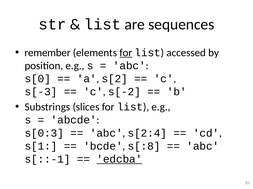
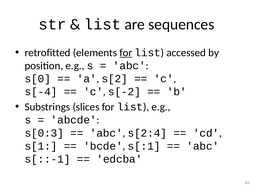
remember: remember -> retrofitted (48, 53)
s[-3: s[-3 -> s[-4 (41, 92)
s[:8: s[:8 -> s[:1 (144, 147)
edcba underline: present -> none (119, 160)
